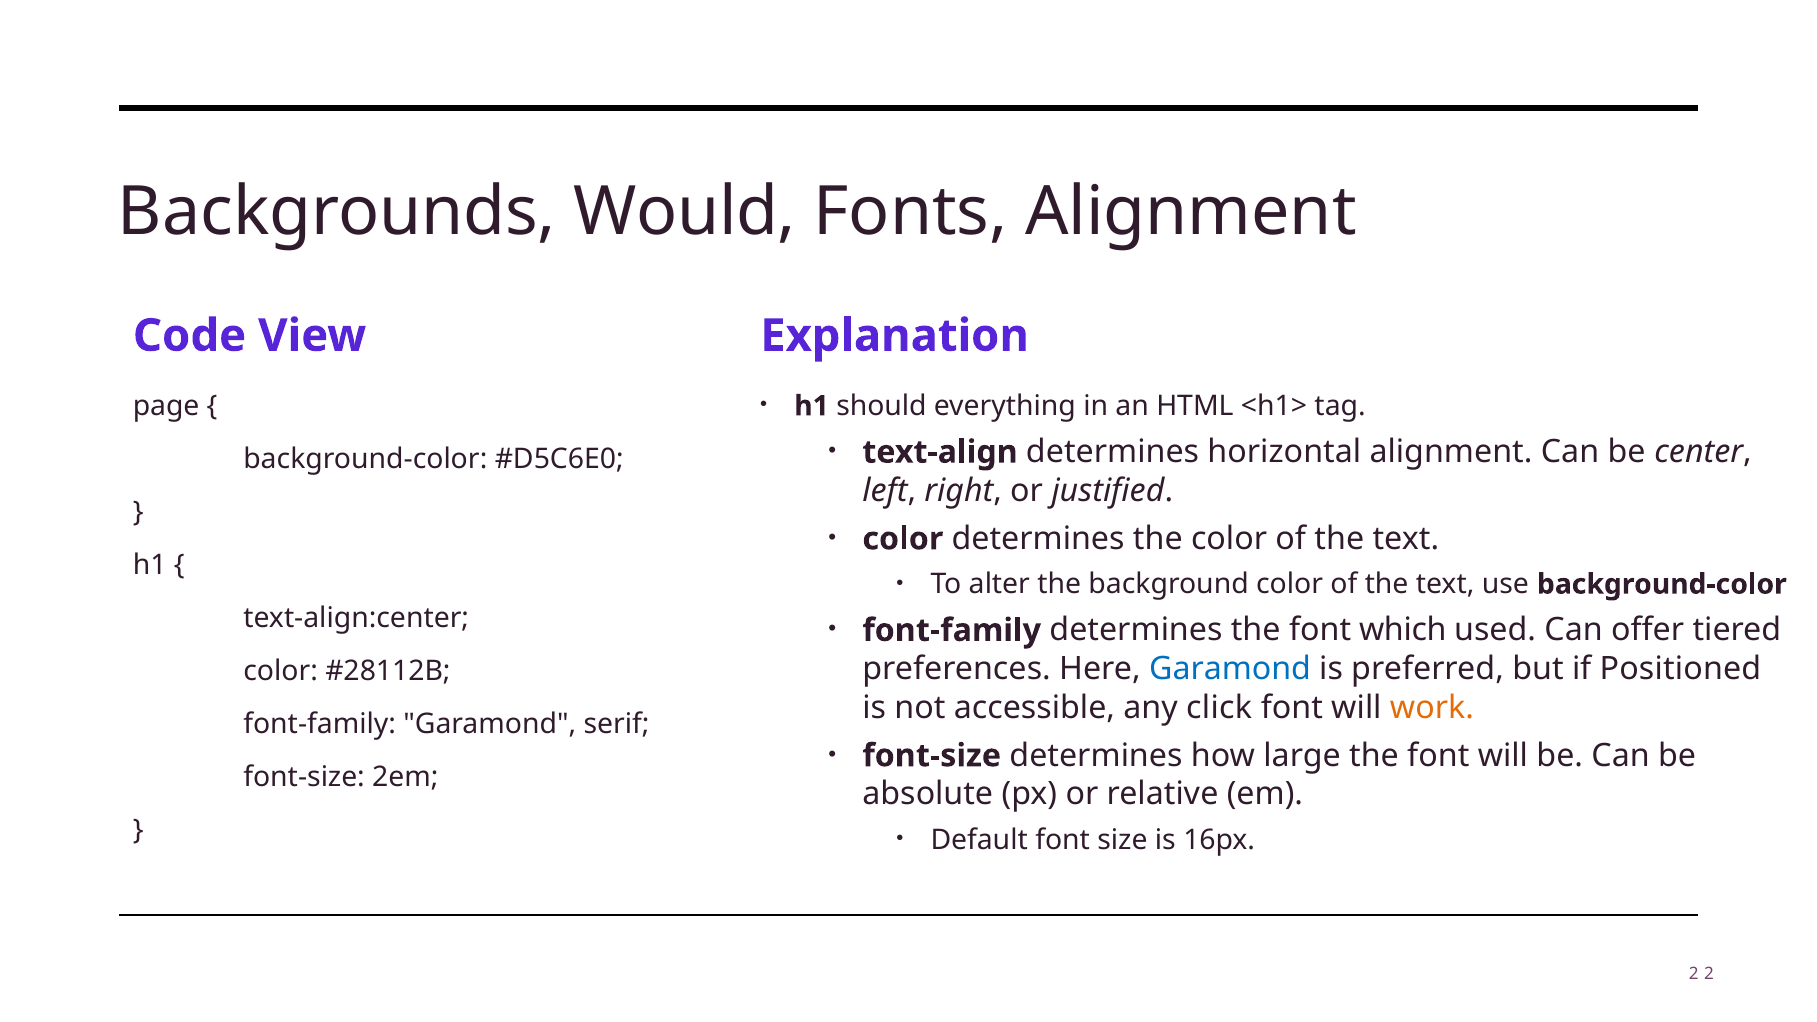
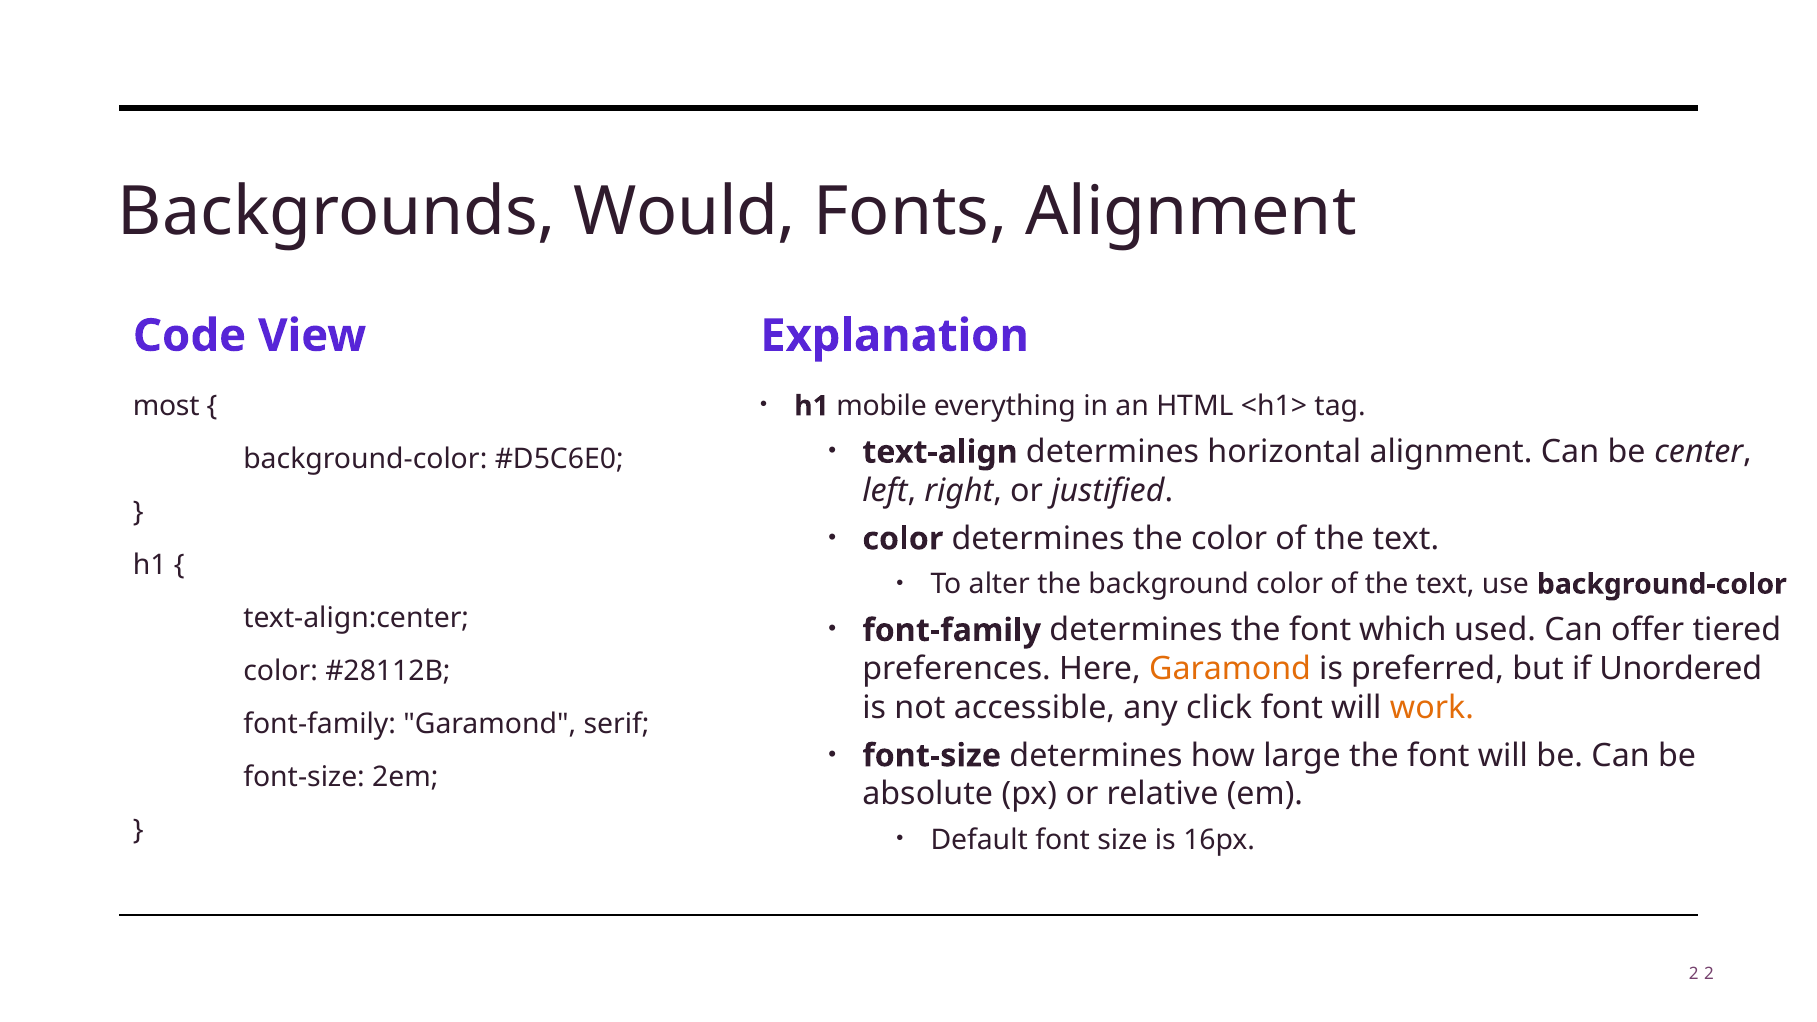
should: should -> mobile (882, 406)
page: page -> most (166, 406)
Garamond colour: blue -> orange (1230, 669)
Positioned: Positioned -> Unordered (1681, 669)
